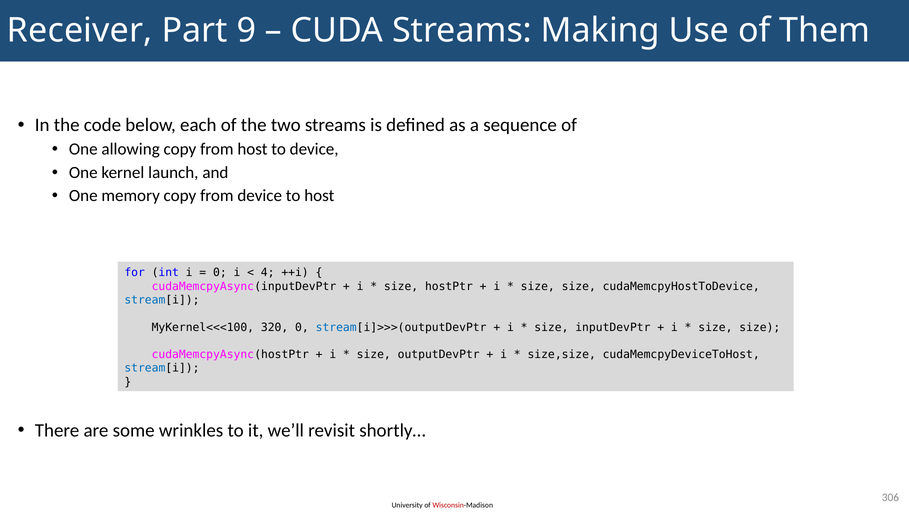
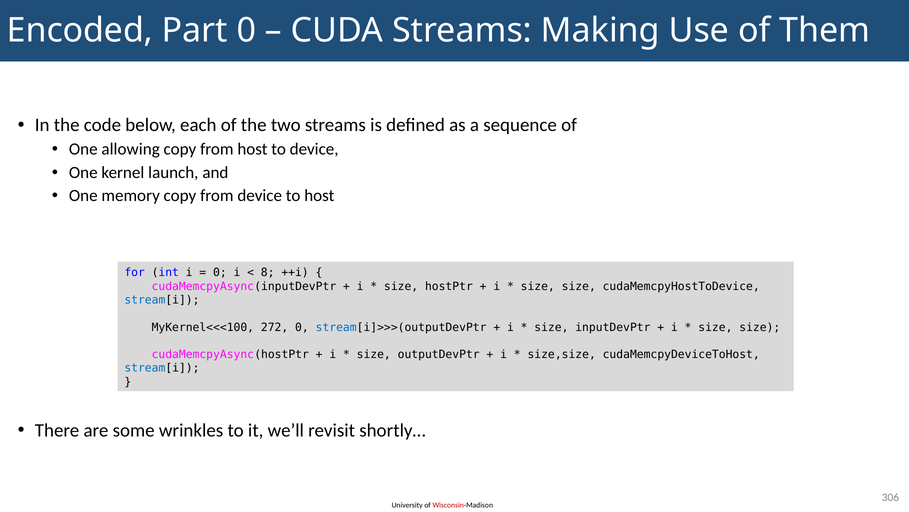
Receiver: Receiver -> Encoded (80, 30)
Part 9: 9 -> 0 (246, 30)
4: 4 -> 8 (268, 272)
320: 320 -> 272 (275, 327)
